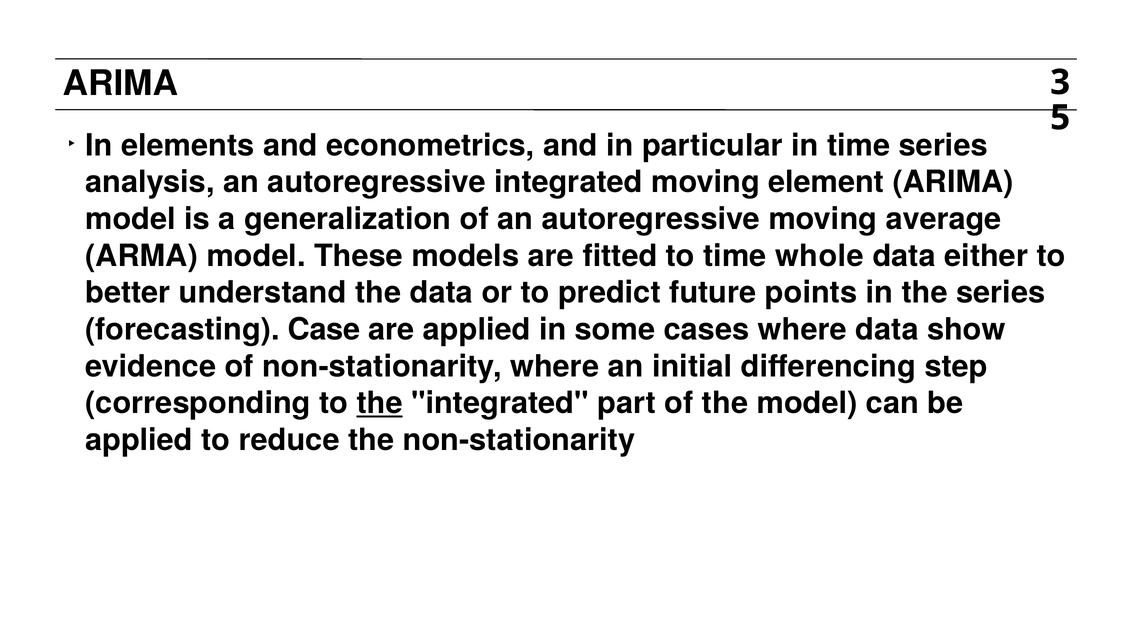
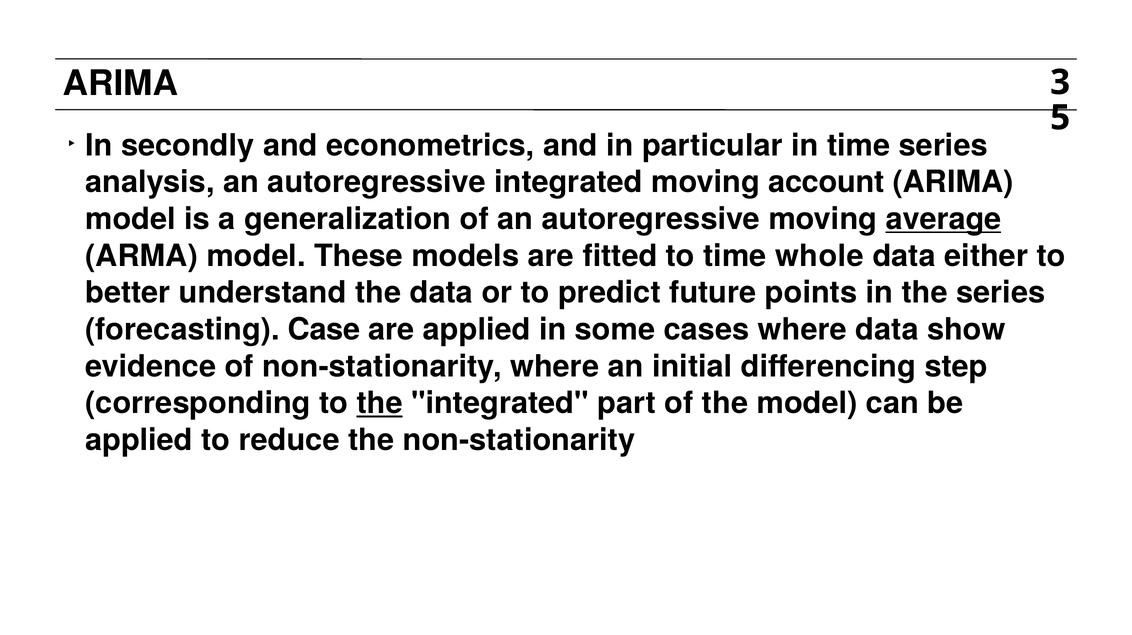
elements: elements -> secondly (188, 146)
element: element -> account (826, 182)
average underline: none -> present (943, 219)
